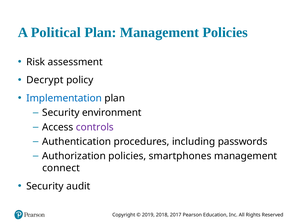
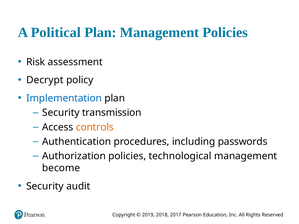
environment: environment -> transmission (112, 113)
controls colour: purple -> orange (95, 127)
smartphones: smartphones -> technological (180, 156)
connect: connect -> become (61, 168)
